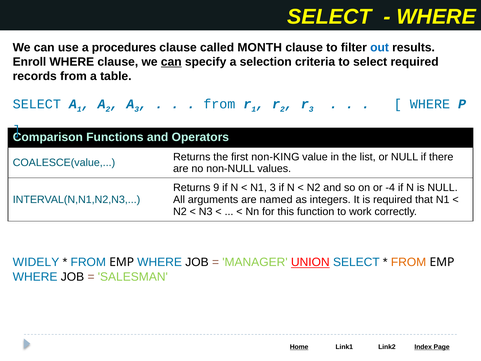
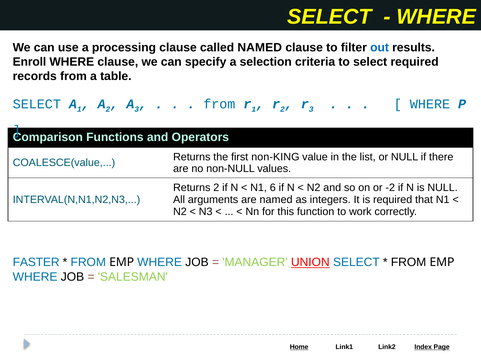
procedures: procedures -> processing (124, 47)
called MONTH: MONTH -> NAMED (260, 47)
can underline: present -> none (171, 62)
Returns 9: 9 -> 2 (216, 188)
N1 3: 3 -> 6 (273, 188)
-4: -4 -> -2 (390, 188)
WIDELY: WIDELY -> FASTER (36, 262)
FROM colour: orange -> black (409, 262)
